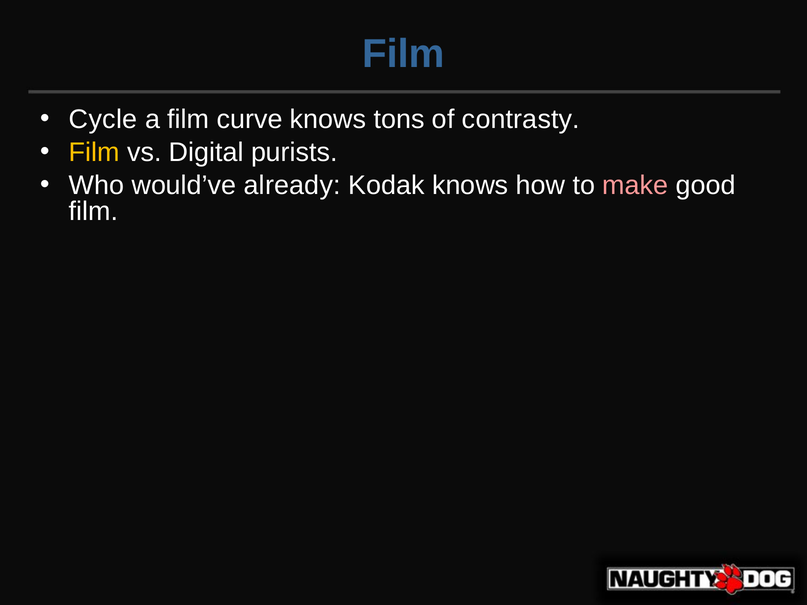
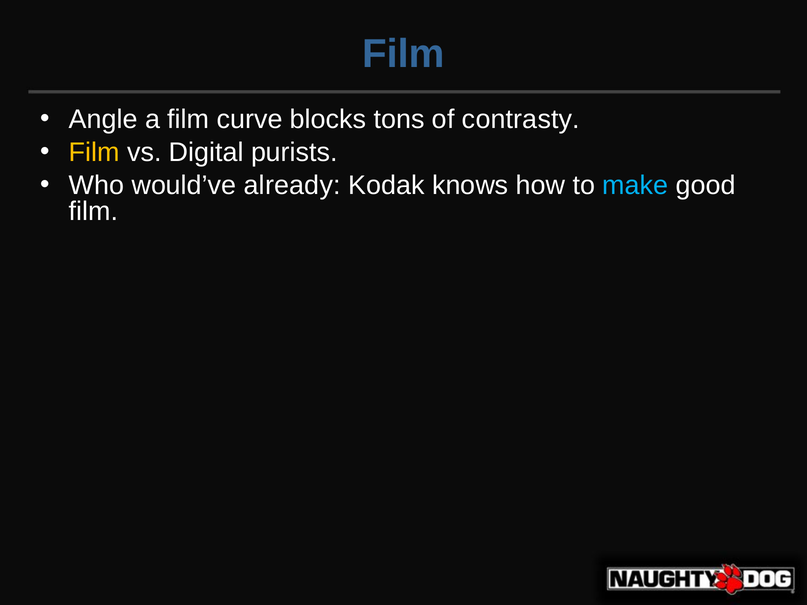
Cycle: Cycle -> Angle (103, 120)
curve knows: knows -> blocks (328, 120)
make colour: pink -> light blue (635, 185)
